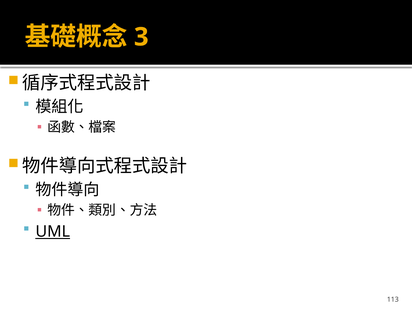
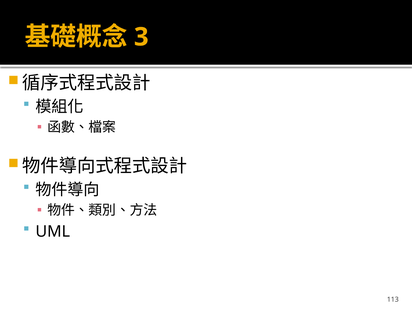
UML underline: present -> none (53, 231)
